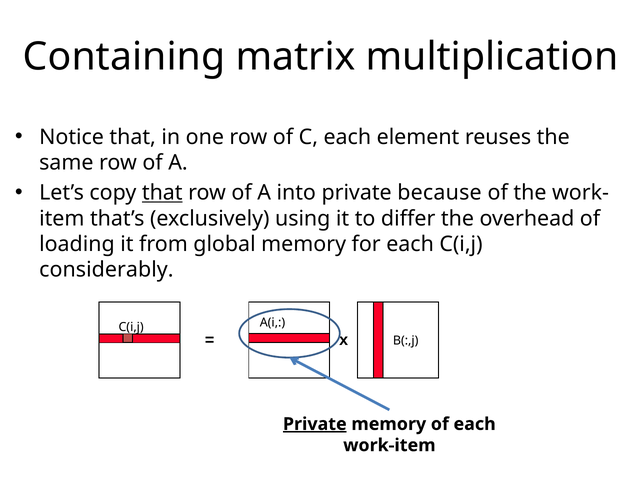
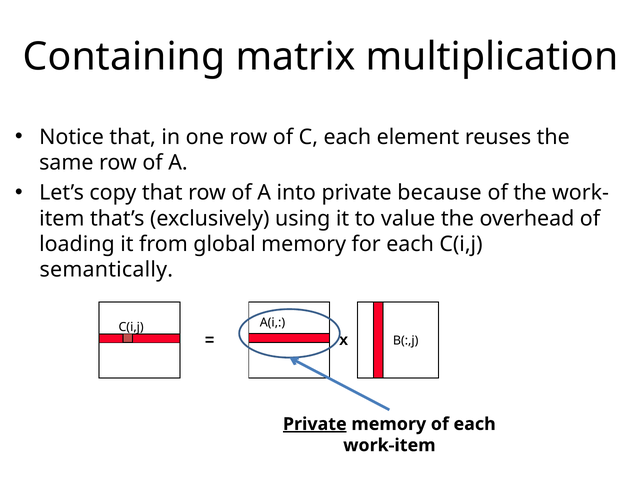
that underline: present -> none (162, 193)
differ: differ -> value (408, 218)
considerably: considerably -> semantically (106, 270)
